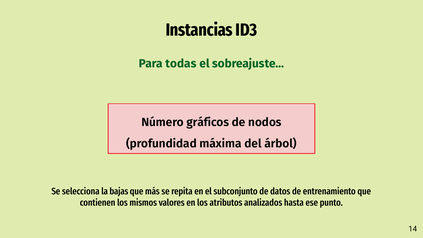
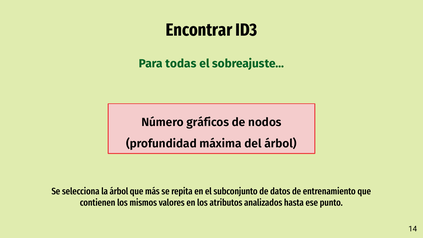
Instancias: Instancias -> Encontrar (199, 30)
la bajas: bajas -> árbol (119, 191)
